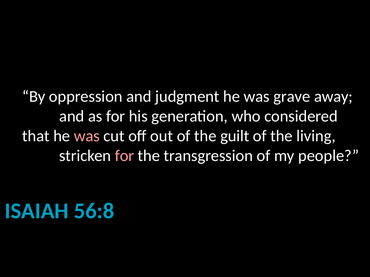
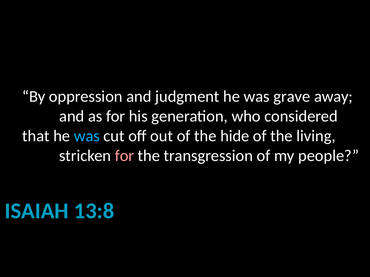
was colour: pink -> light blue (87, 136)
guilt: guilt -> hide (235, 136)
56:8: 56:8 -> 13:8 (94, 211)
